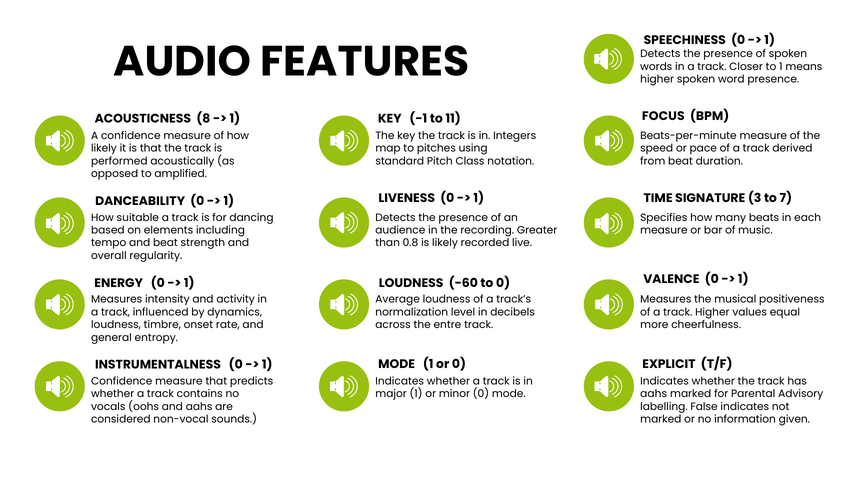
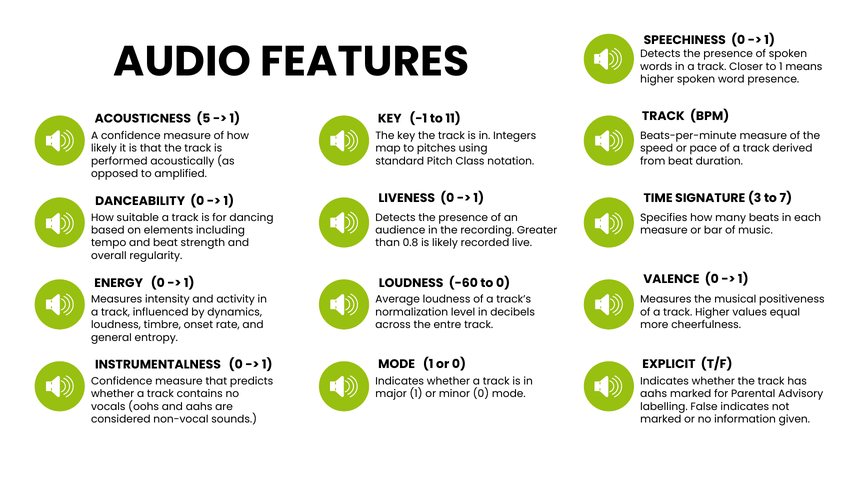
FOCUS: FOCUS -> TRACK (663, 116)
8: 8 -> 5 (203, 119)
